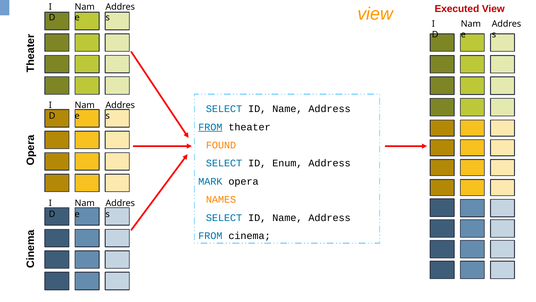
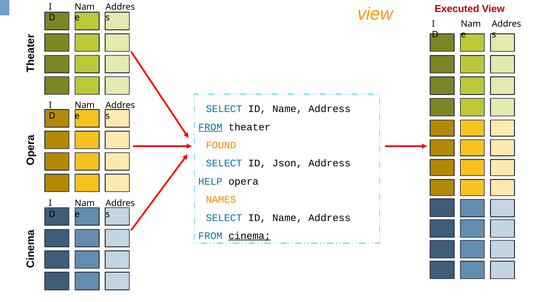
Enum: Enum -> Json (287, 163)
MARK: MARK -> HELP (210, 181)
cinema underline: none -> present (250, 235)
